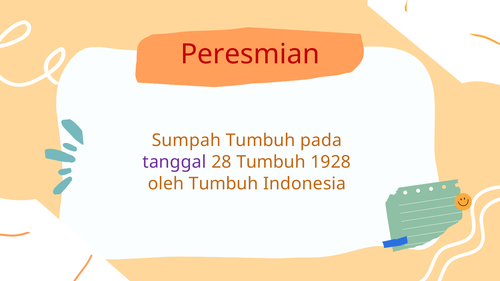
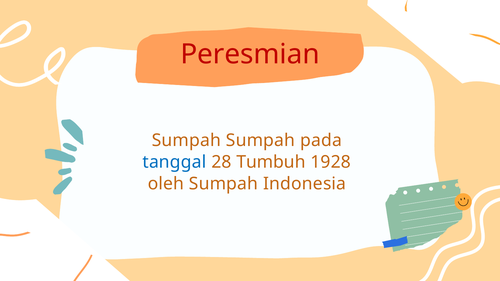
Sumpah Tumbuh: Tumbuh -> Sumpah (260, 140)
tanggal colour: purple -> blue (174, 162)
oleh Tumbuh: Tumbuh -> Sumpah (224, 184)
